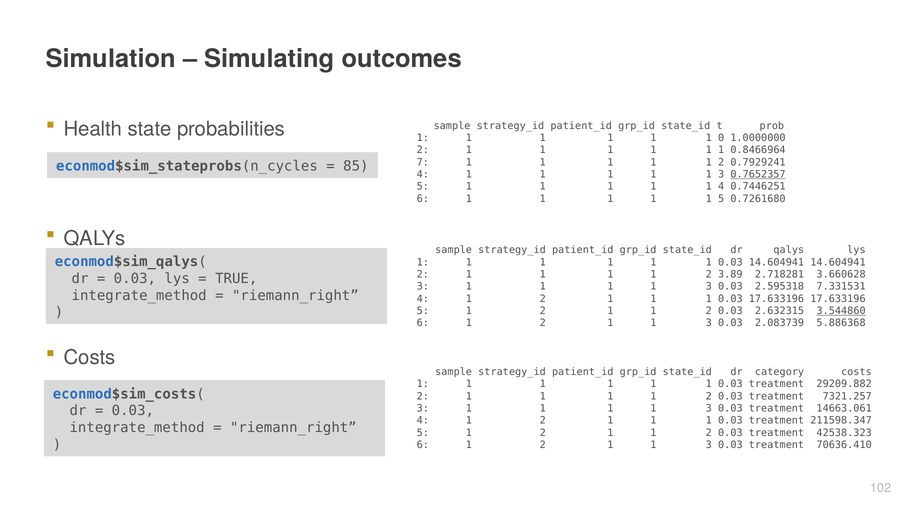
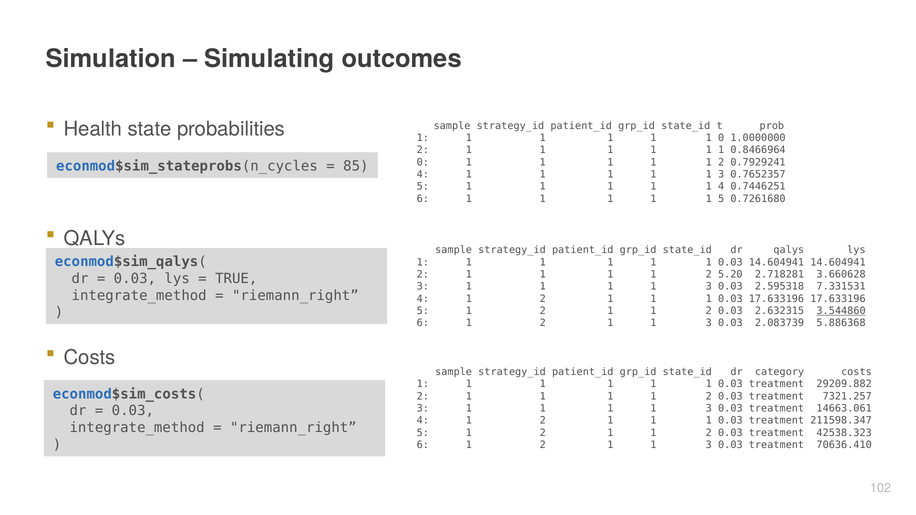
7: 7 -> 0 (423, 162)
0.7652357 underline: present -> none (758, 175)
3.89: 3.89 -> 5.20 (730, 275)
